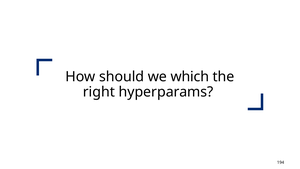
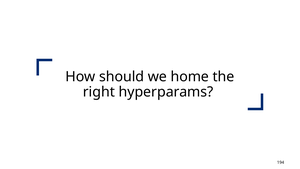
which: which -> home (190, 77)
